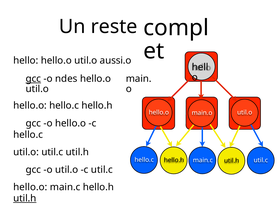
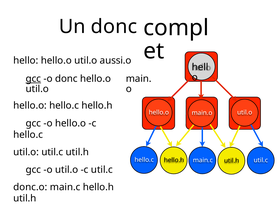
Un reste: reste -> donc (114, 27)
o ndes: ndes -> donc (66, 79)
hello.o: hello.o -> donc.o (30, 188)
util.h underline: present -> none (25, 199)
